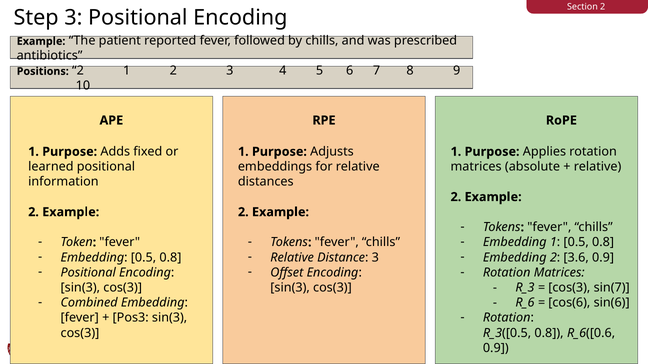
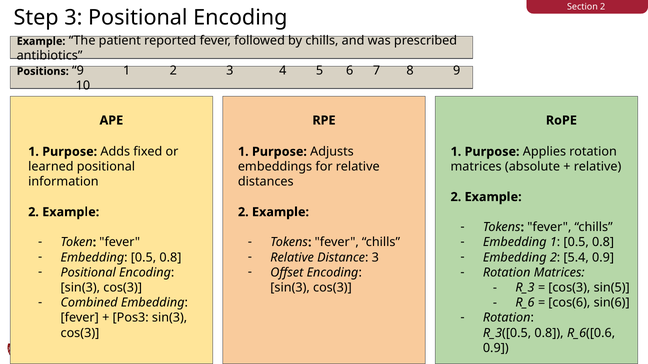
Positions 2: 2 -> 9 (78, 71)
3.6: 3.6 -> 5.4 (576, 258)
sin(7: sin(7 -> sin(5 (612, 288)
